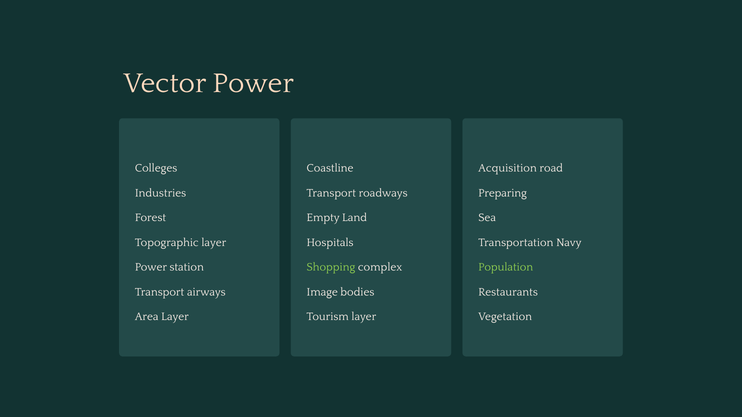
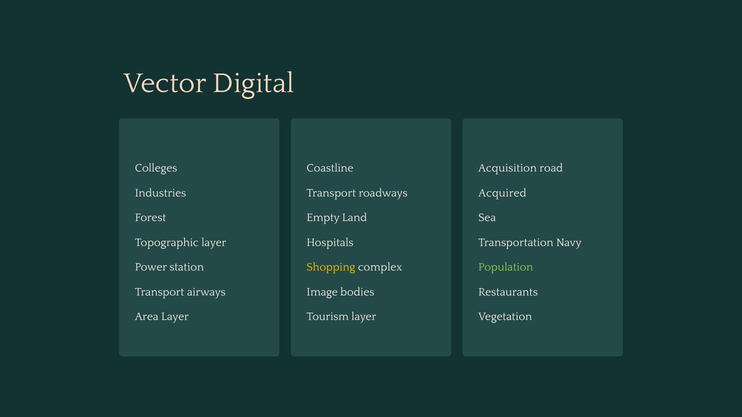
Vector Power: Power -> Digital (254, 83)
Preparing: Preparing -> Acquired (502, 193)
Shopping colour: light green -> yellow (331, 267)
